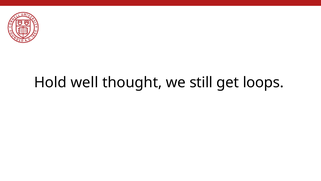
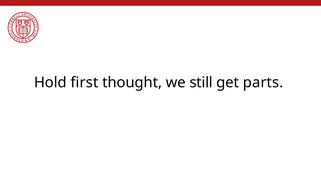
well: well -> first (84, 82)
loops: loops -> parts (263, 82)
